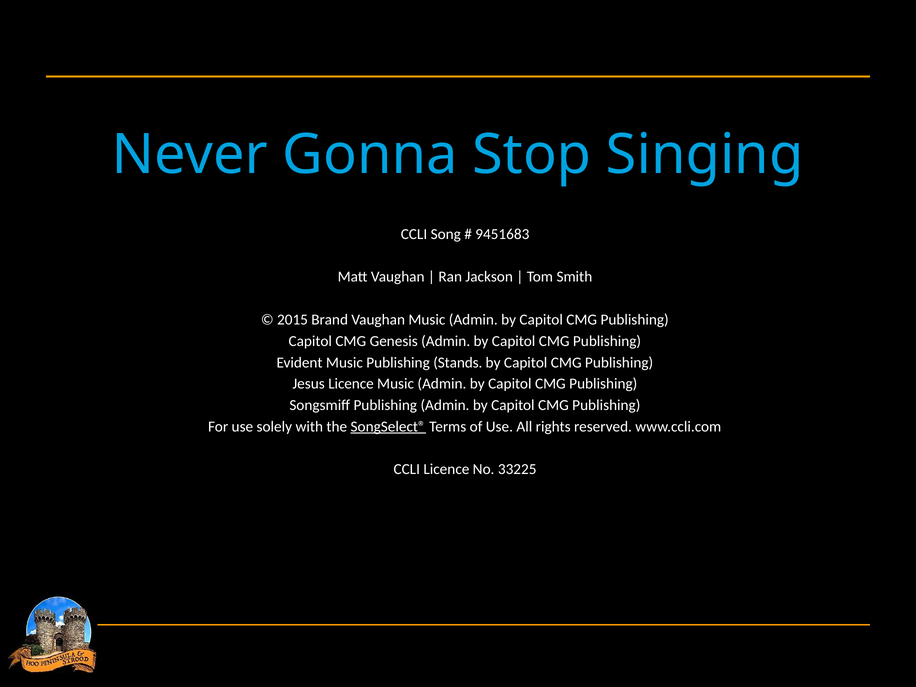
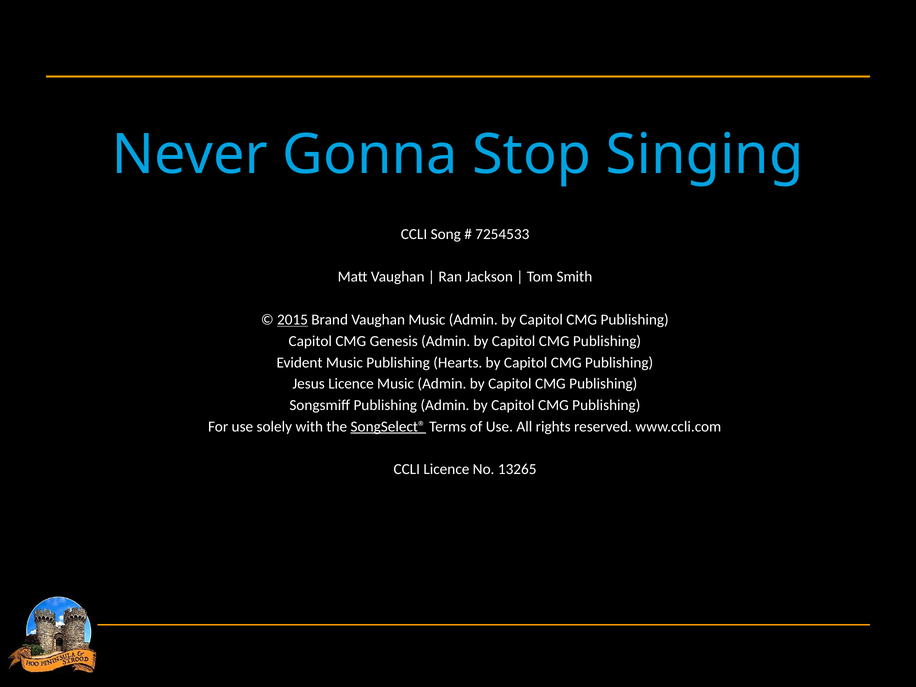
9451683: 9451683 -> 7254533 (502, 234)
2015 underline: none -> present (293, 320)
Stands: Stands -> Hearts (458, 362)
33225: 33225 -> 13265 (517, 469)
